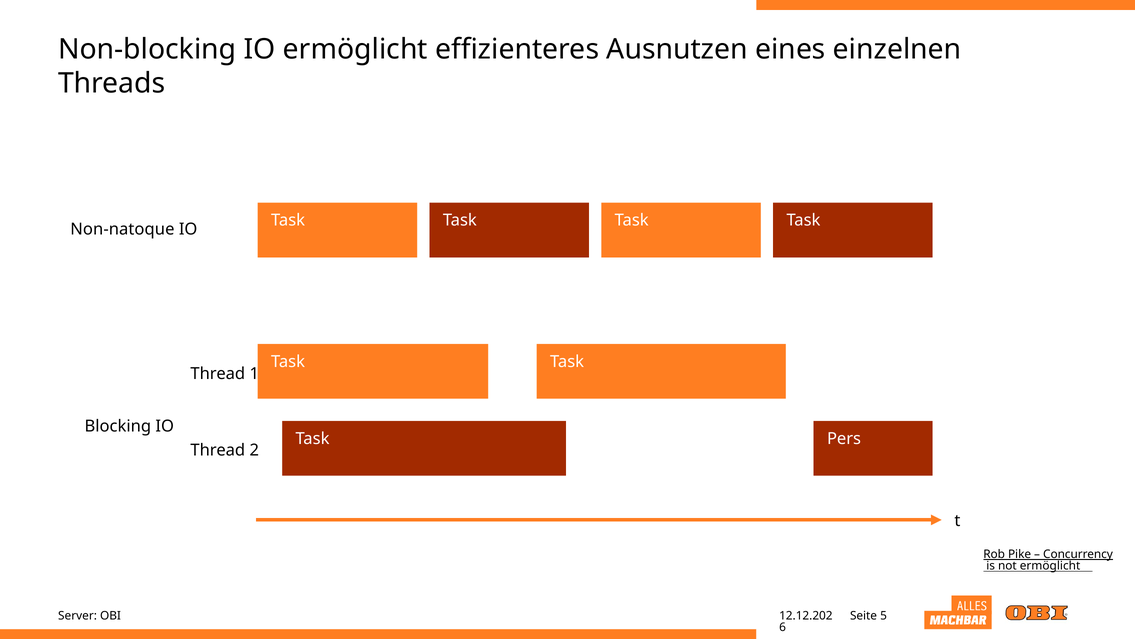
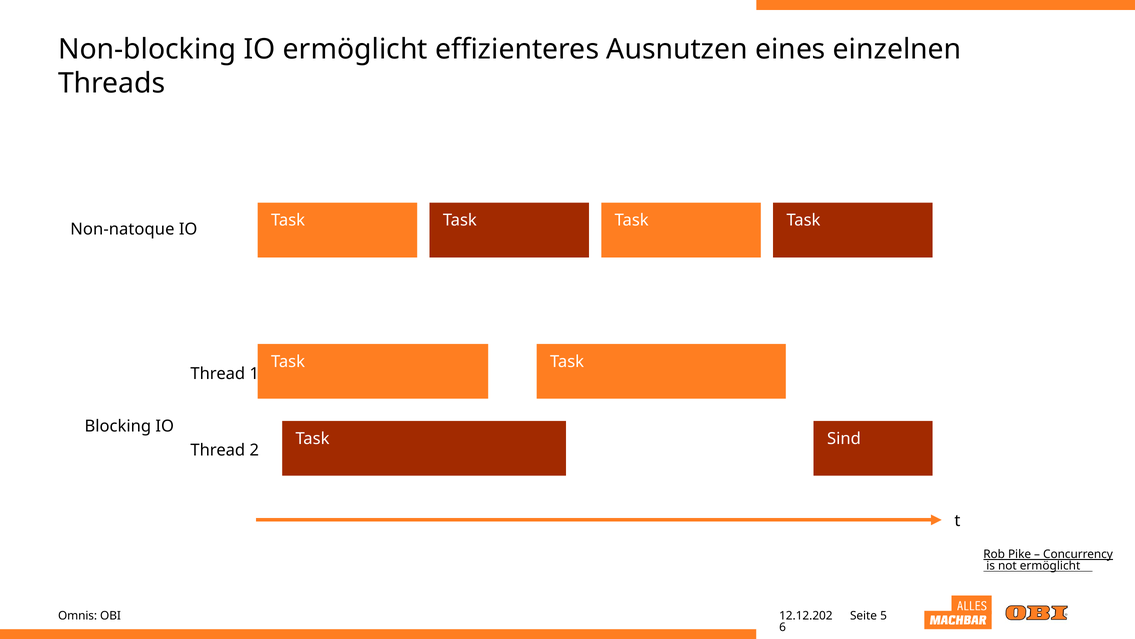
Pers: Pers -> Sind (844, 438)
Server: Server -> Omnis (78, 615)
